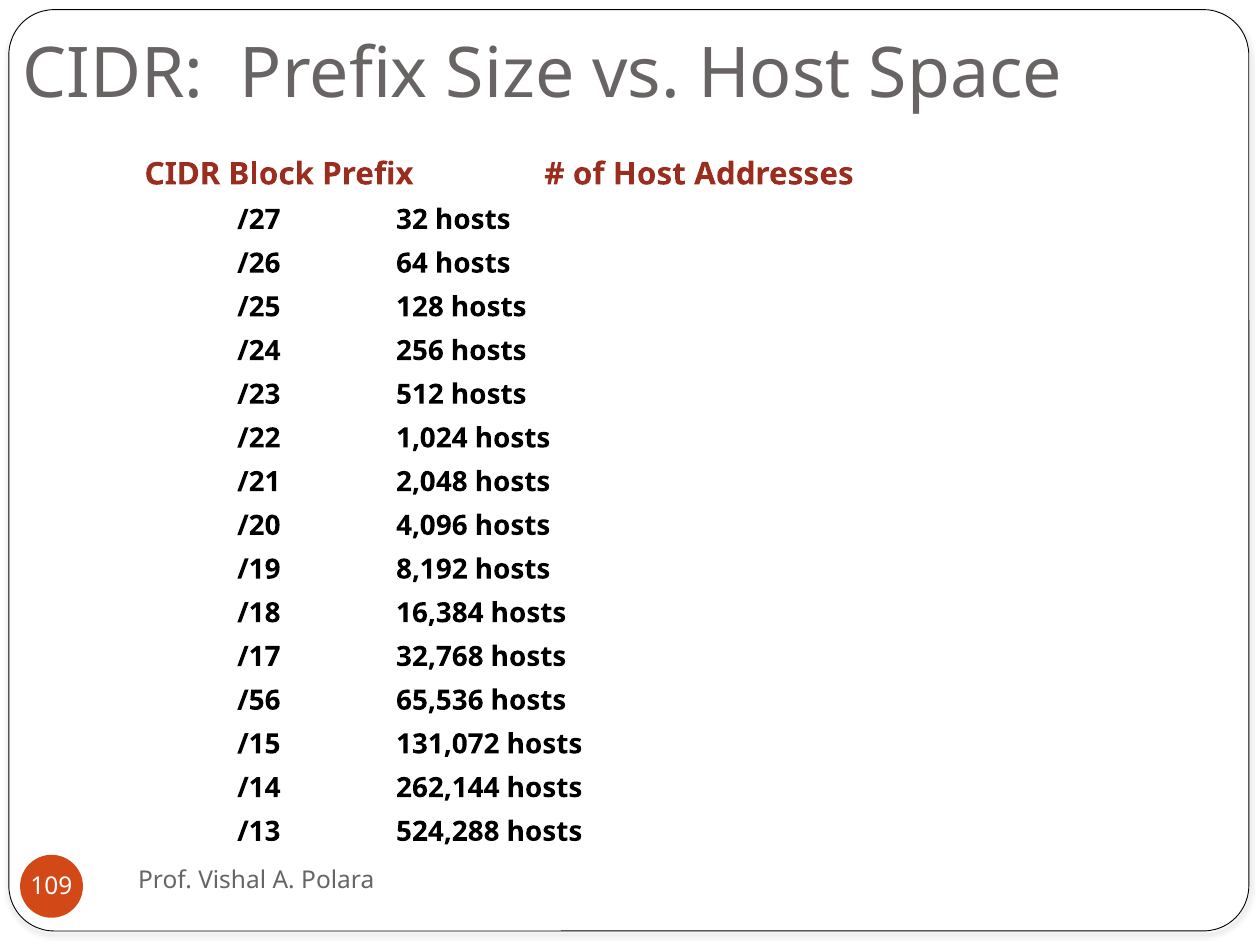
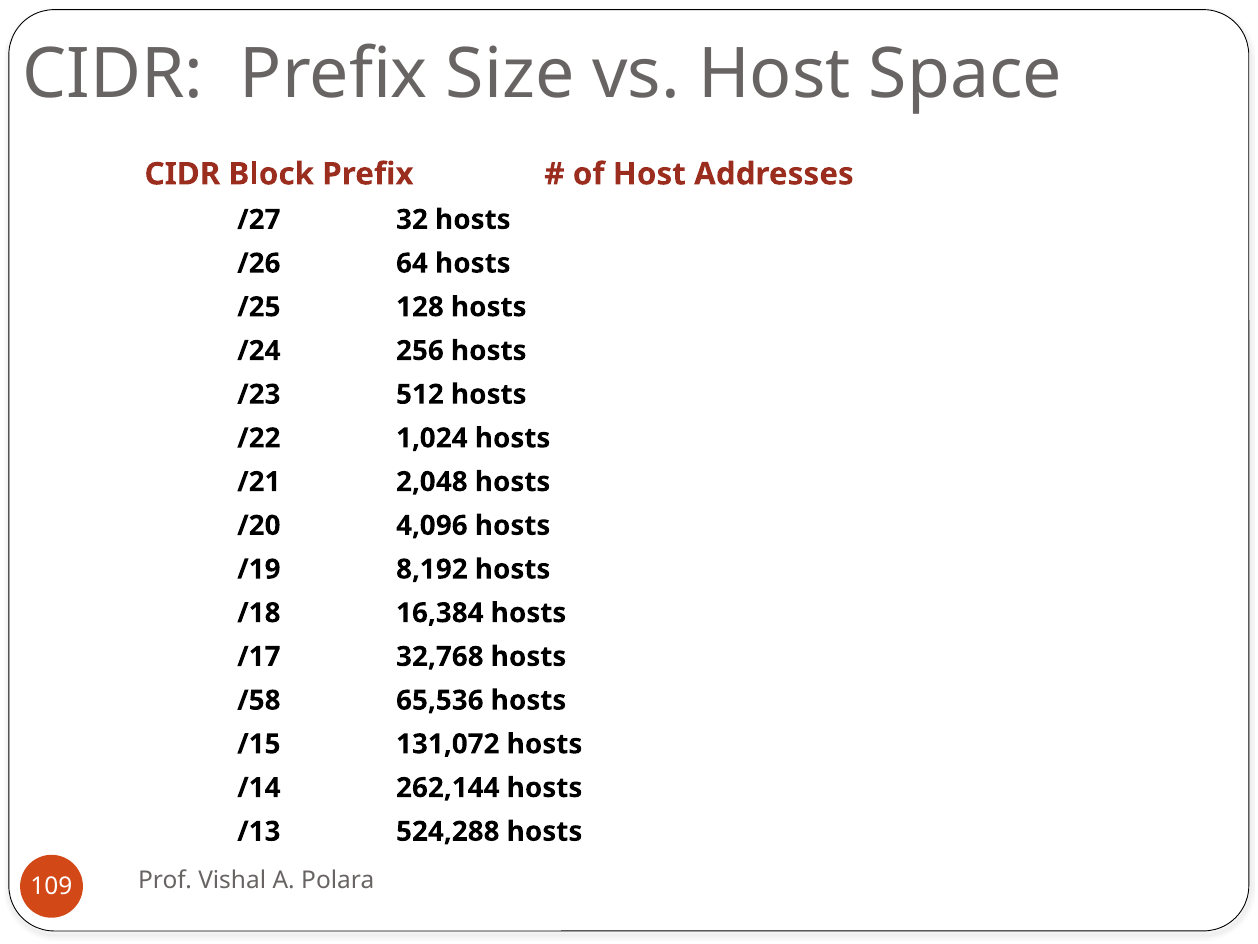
/56: /56 -> /58 (259, 700)
